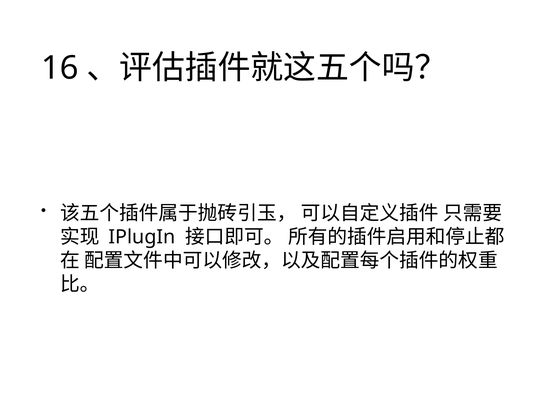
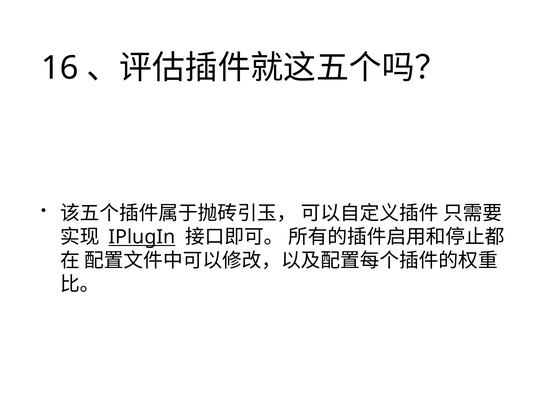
IPlugIn underline: none -> present (142, 237)
